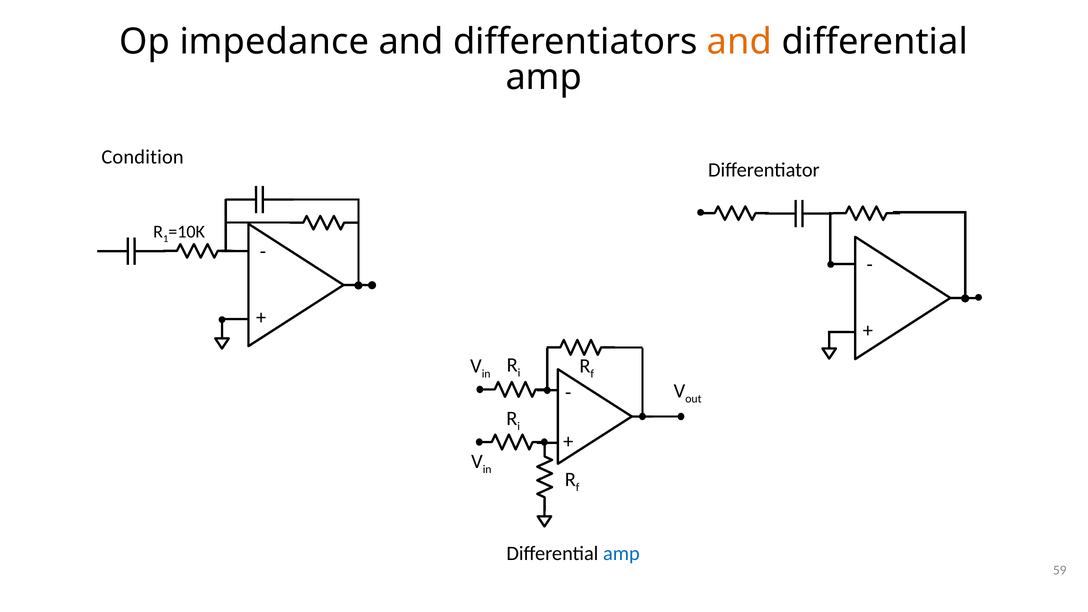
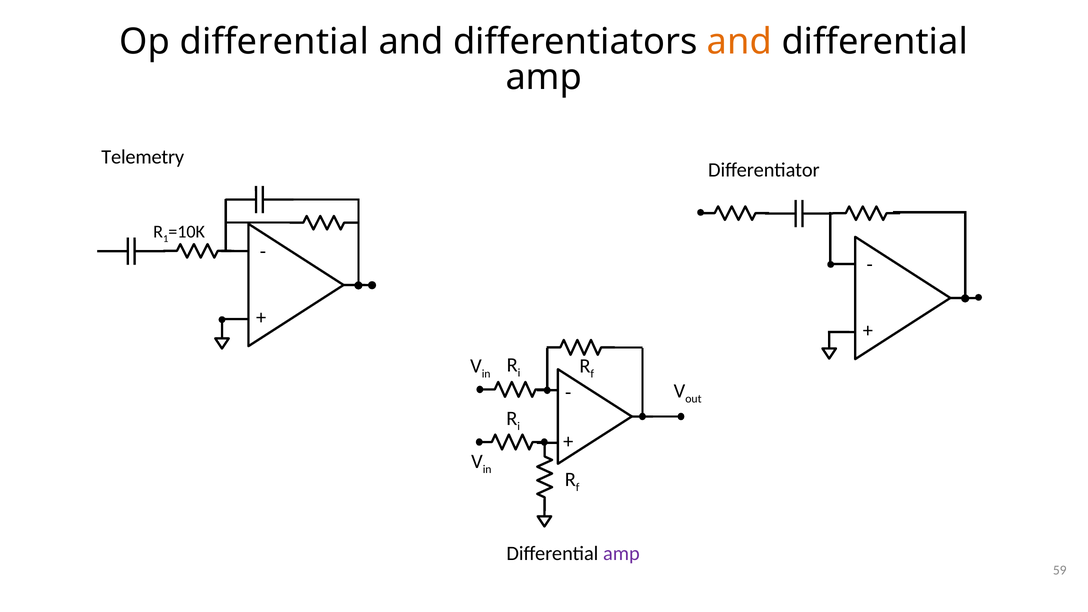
Op impedance: impedance -> differential (274, 42)
Condition: Condition -> Telemetry (143, 157)
amp colour: blue -> purple (621, 553)
